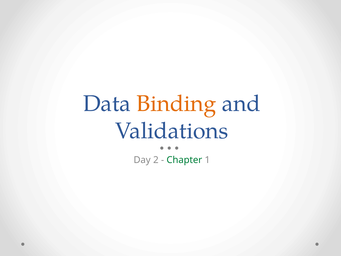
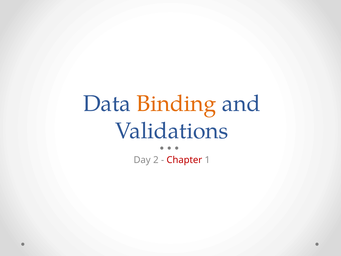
Chapter colour: green -> red (184, 160)
